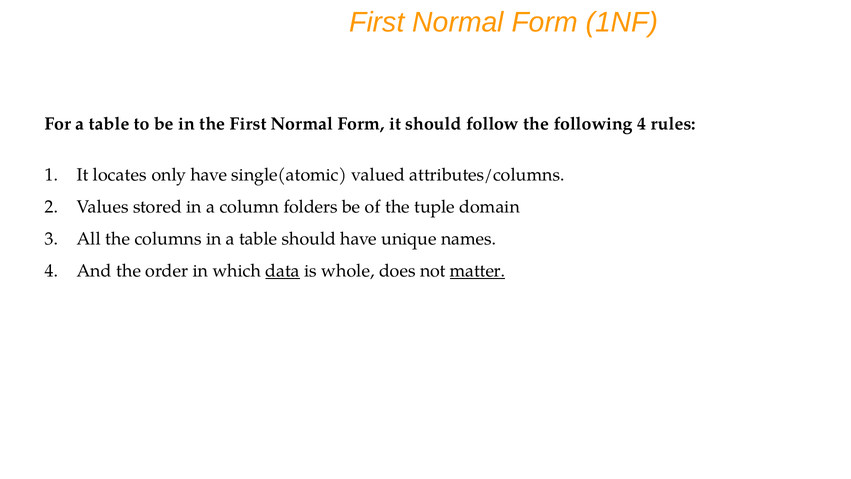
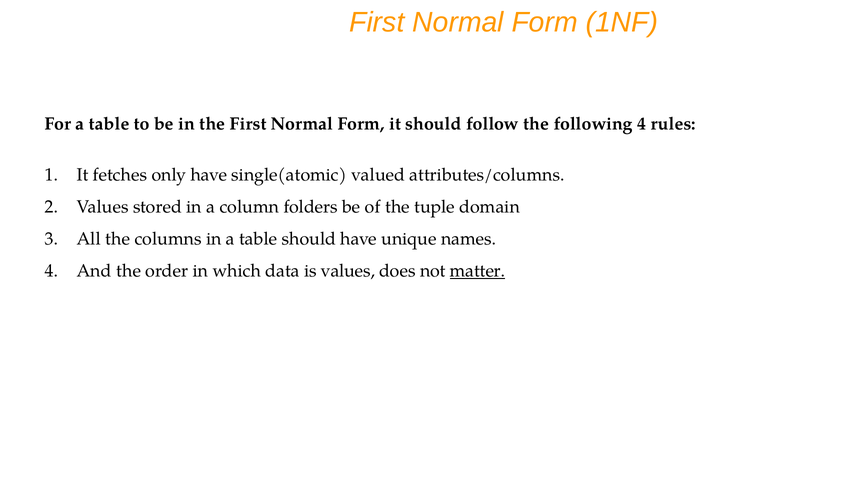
locates: locates -> fetches (120, 175)
data underline: present -> none (283, 270)
is whole: whole -> values (348, 270)
